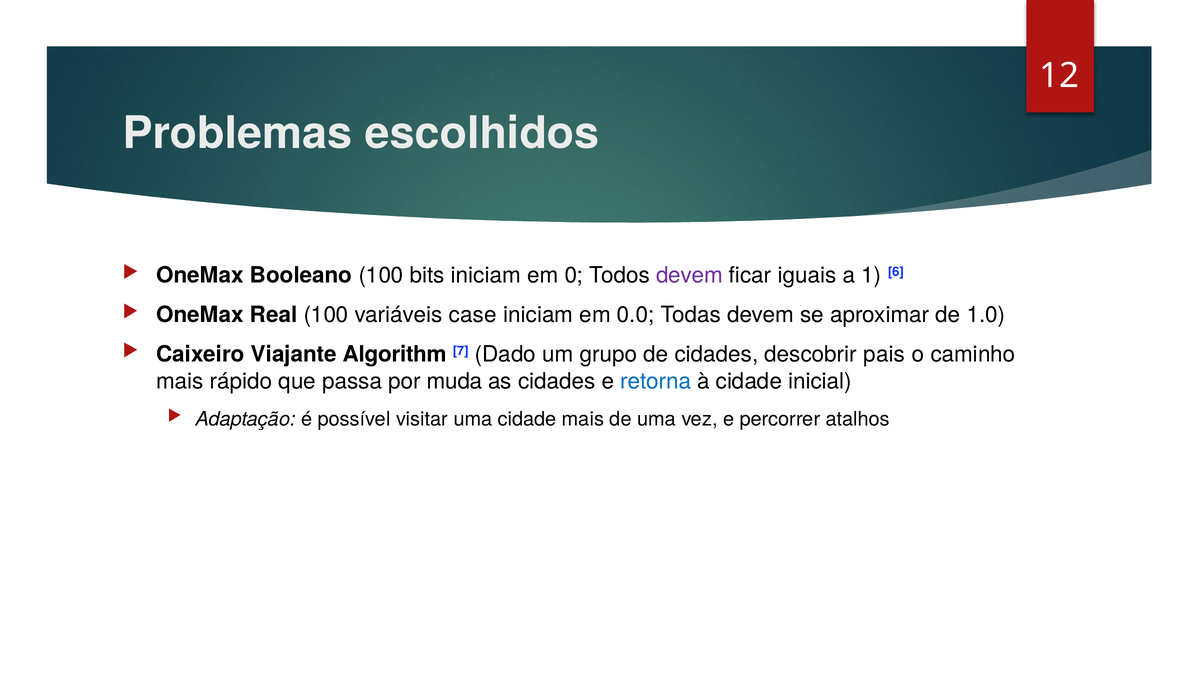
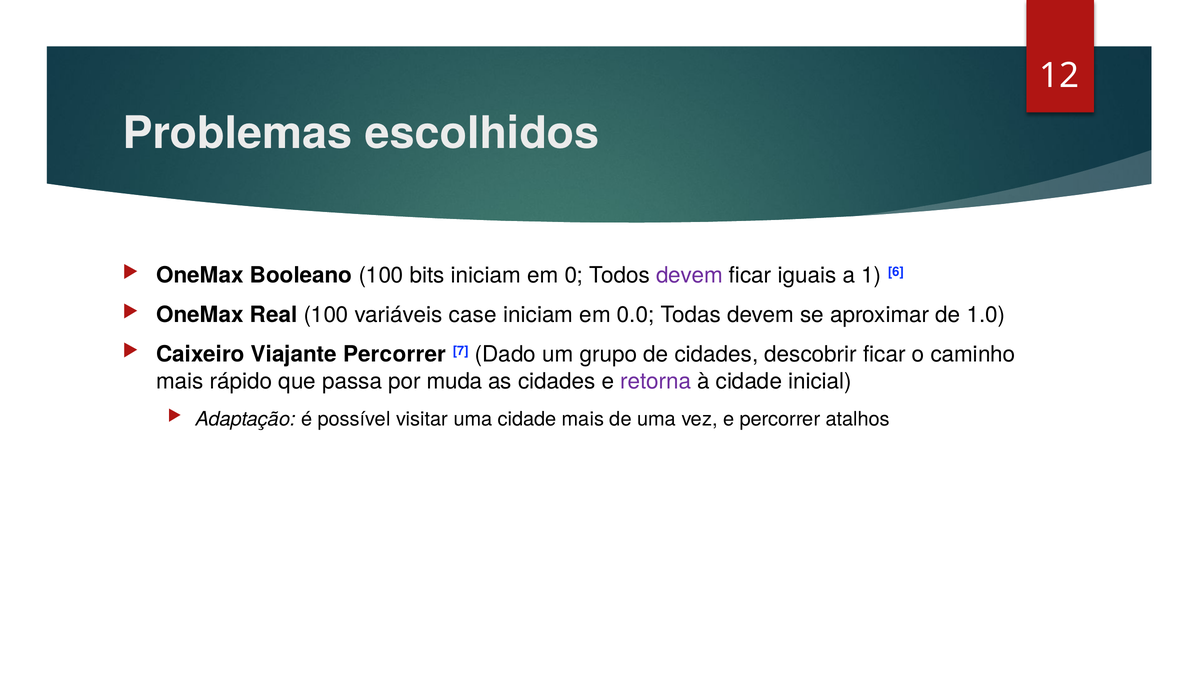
Viajante Algorithm: Algorithm -> Percorrer (395, 355)
descobrir pais: pais -> ficar (884, 355)
retorna colour: blue -> purple (656, 382)
